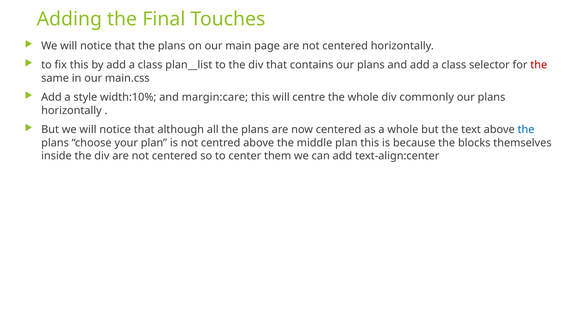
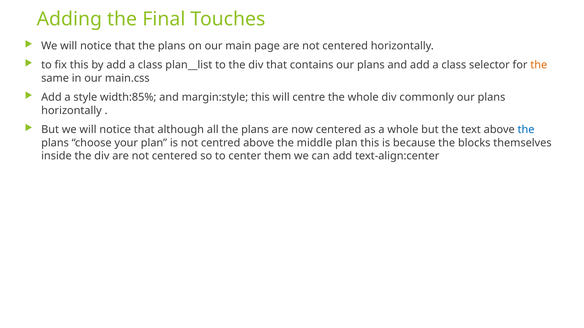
the colour: red -> orange (539, 65)
width:10%: width:10% -> width:85% (128, 97)
margin:care: margin:care -> margin:style (215, 97)
